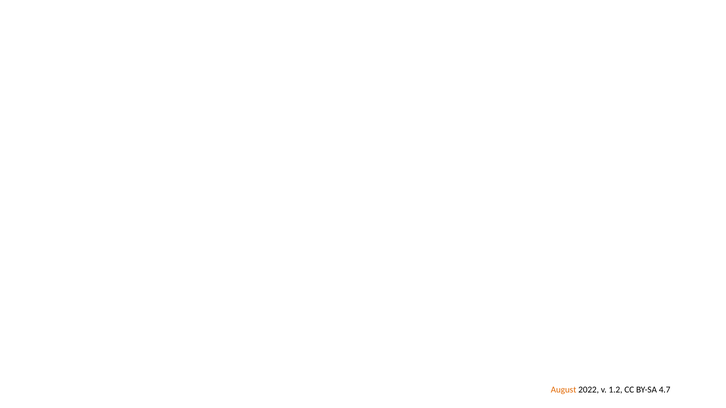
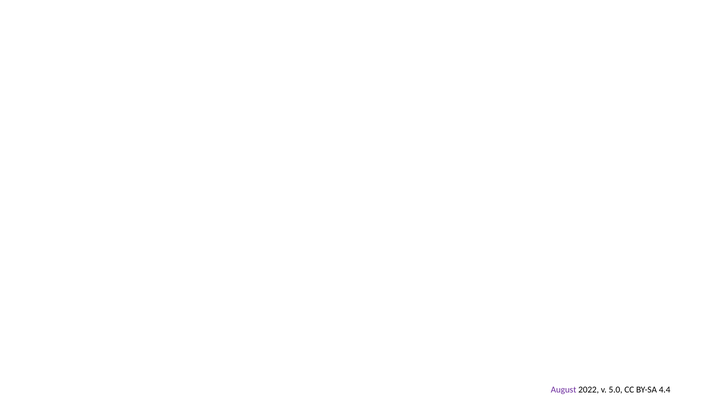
August colour: orange -> purple (564, 390)
1.2: 1.2 -> 5.0 (616, 390)
4.7: 4.7 -> 4.4 (665, 390)
